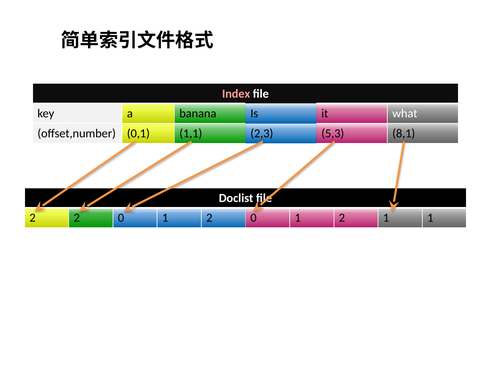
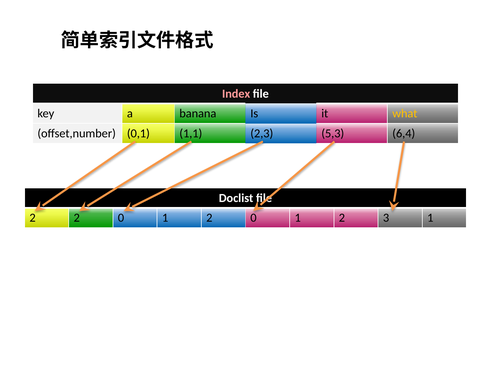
what colour: white -> yellow (405, 114)
8,1: 8,1 -> 6,4 (404, 134)
2 1: 1 -> 3 (386, 218)
